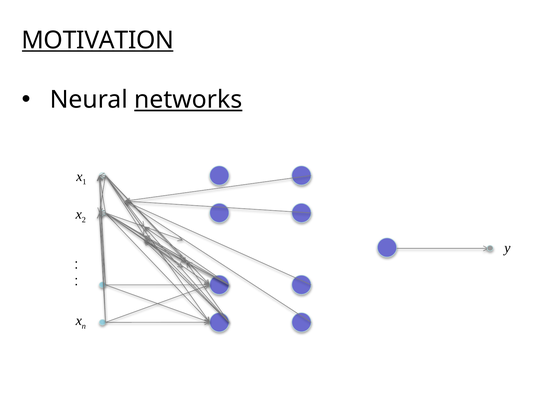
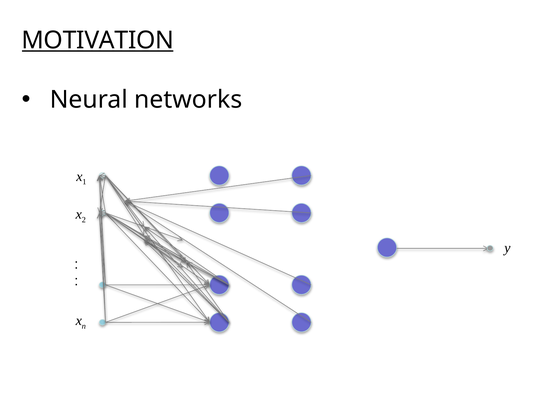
networks underline: present -> none (188, 100)
